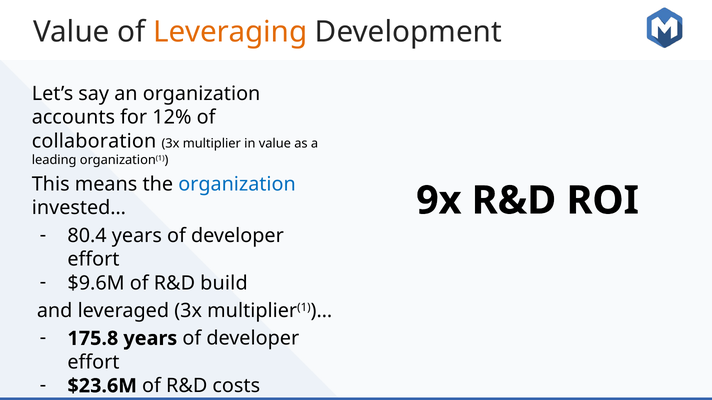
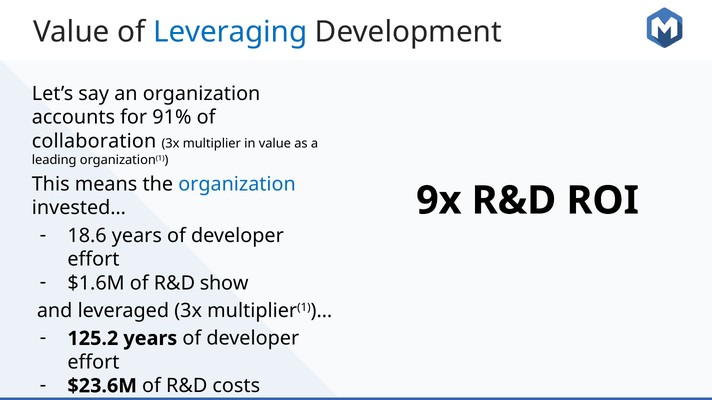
Leveraging colour: orange -> blue (230, 32)
12%: 12% -> 91% (172, 118)
80.4: 80.4 -> 18.6 (87, 236)
$9.6M: $9.6M -> $1.6M (96, 283)
build: build -> show (224, 283)
175.8: 175.8 -> 125.2 (93, 339)
